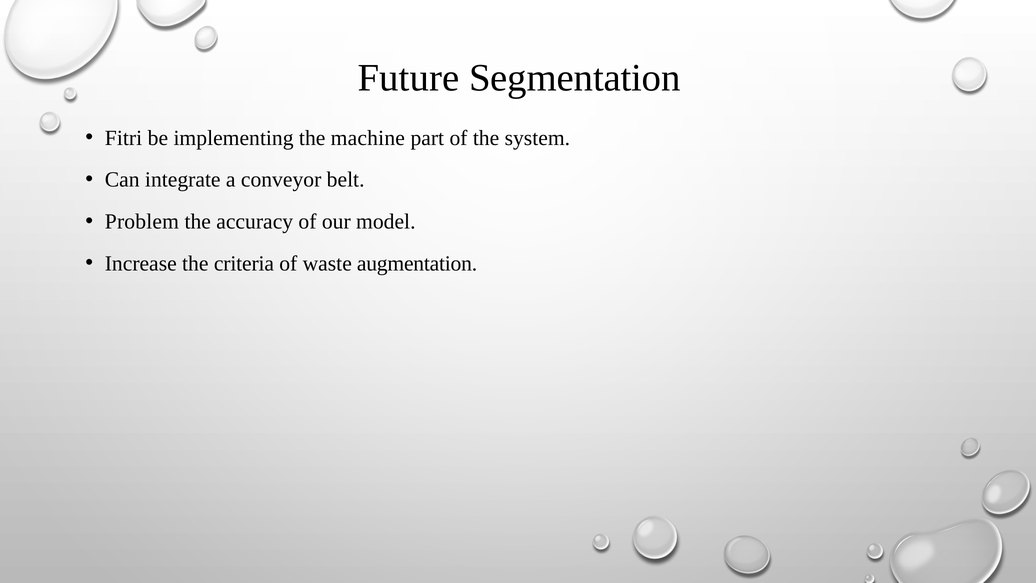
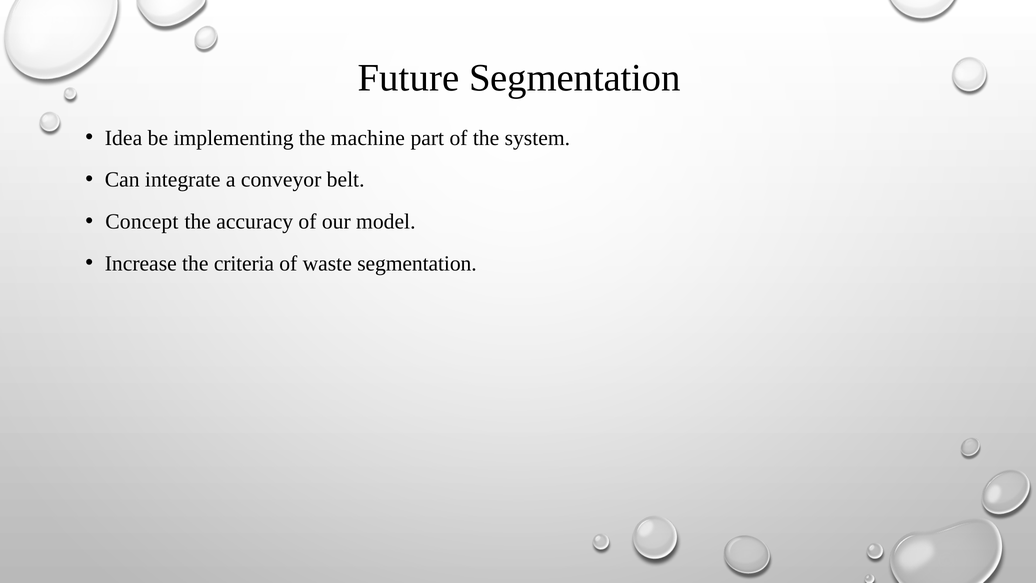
Fitri: Fitri -> Idea (124, 138)
Problem: Problem -> Concept (142, 222)
waste augmentation: augmentation -> segmentation (417, 263)
